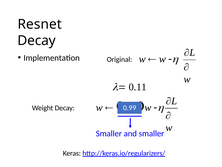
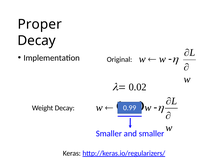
Resnet: Resnet -> Proper (40, 24)
0.11: 0.11 -> 0.02 (138, 87)
